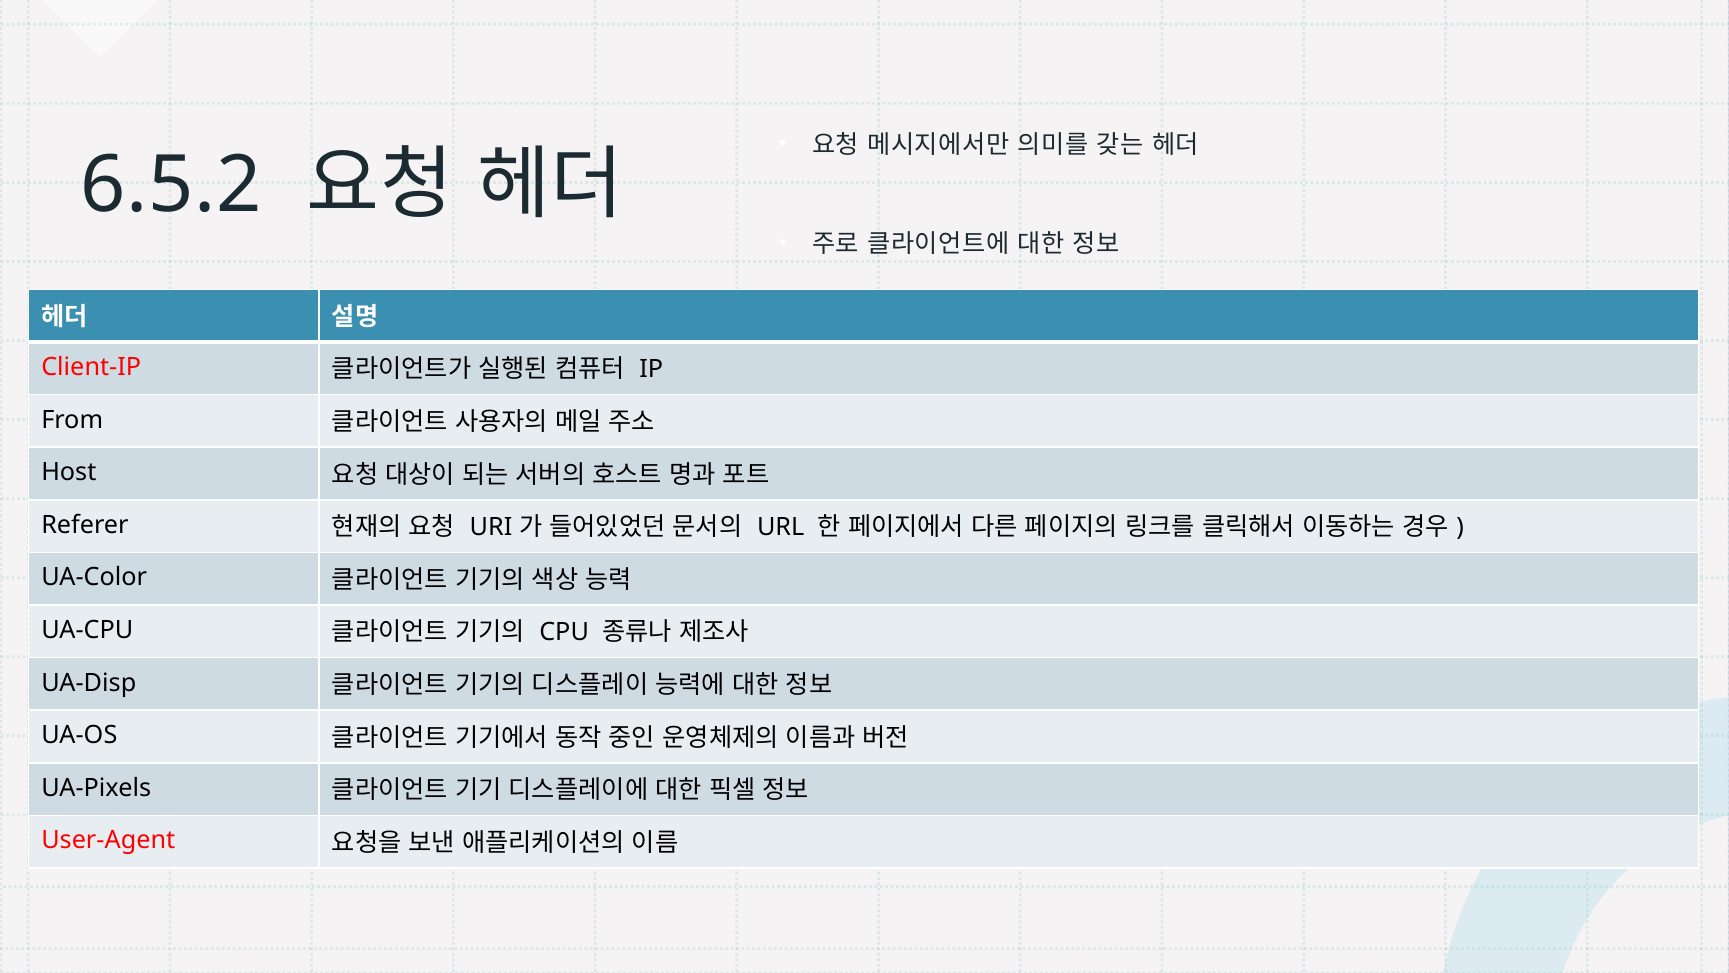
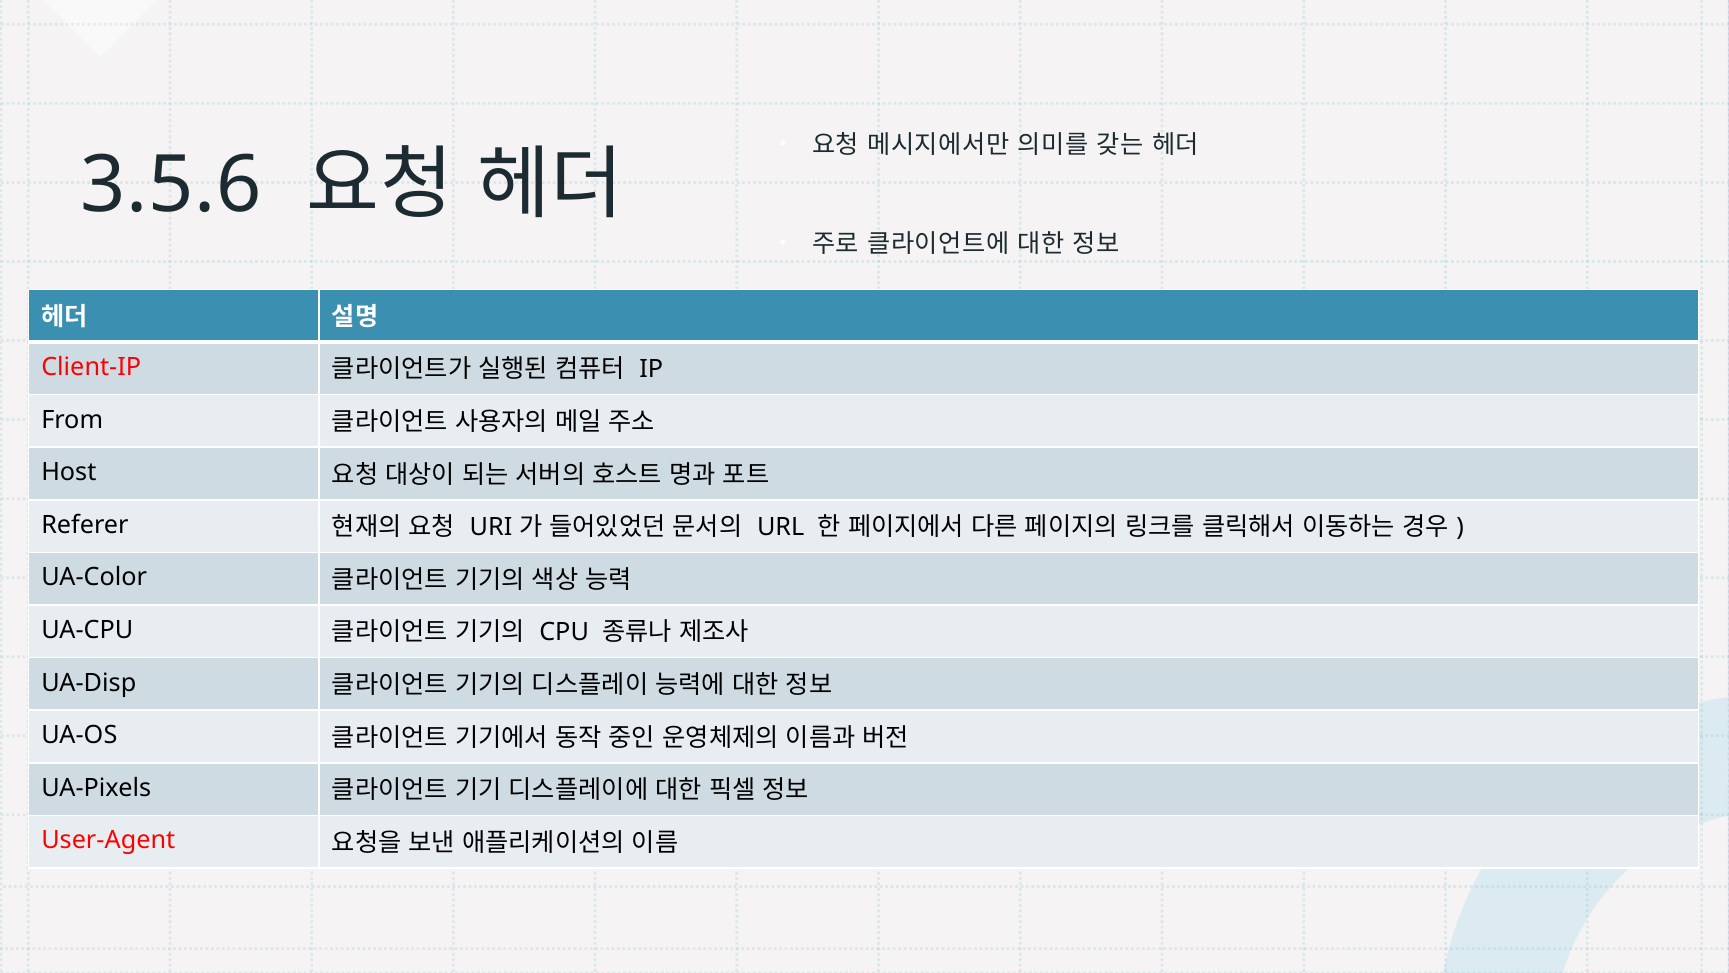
6.5.2: 6.5.2 -> 3.5.6 (171, 185)
